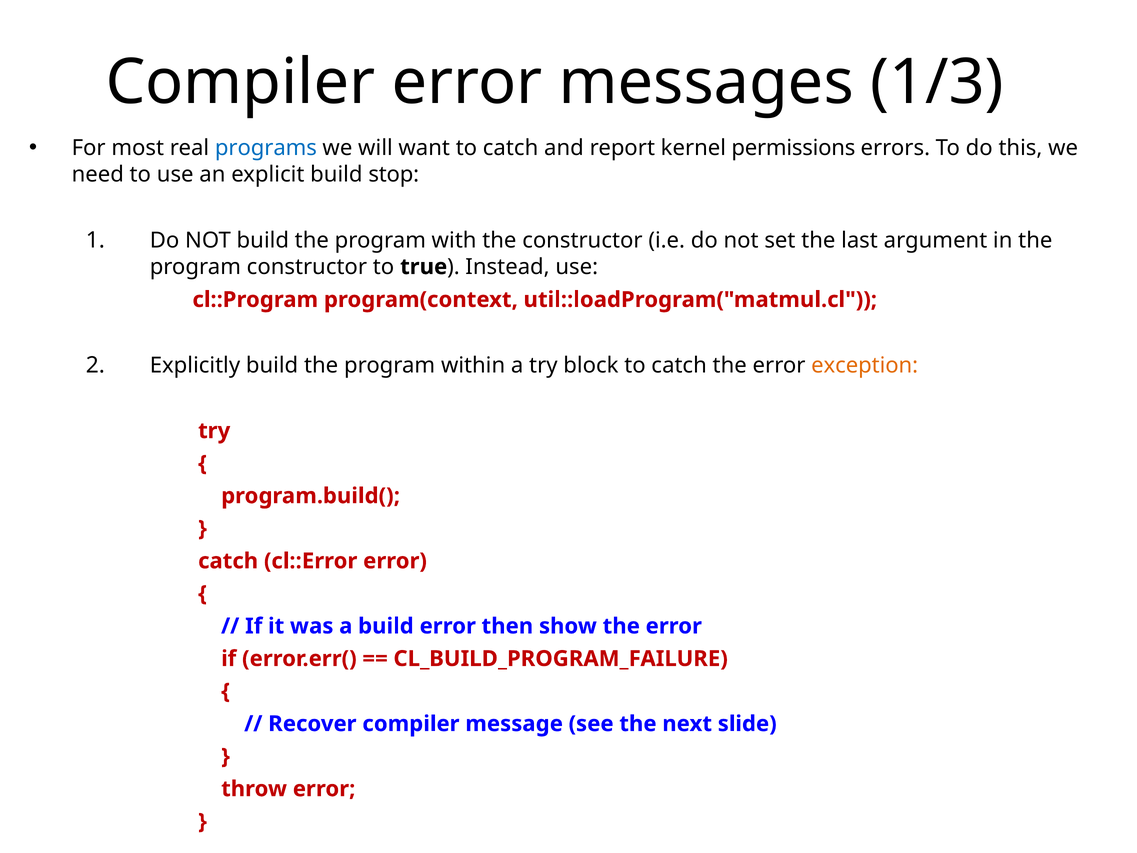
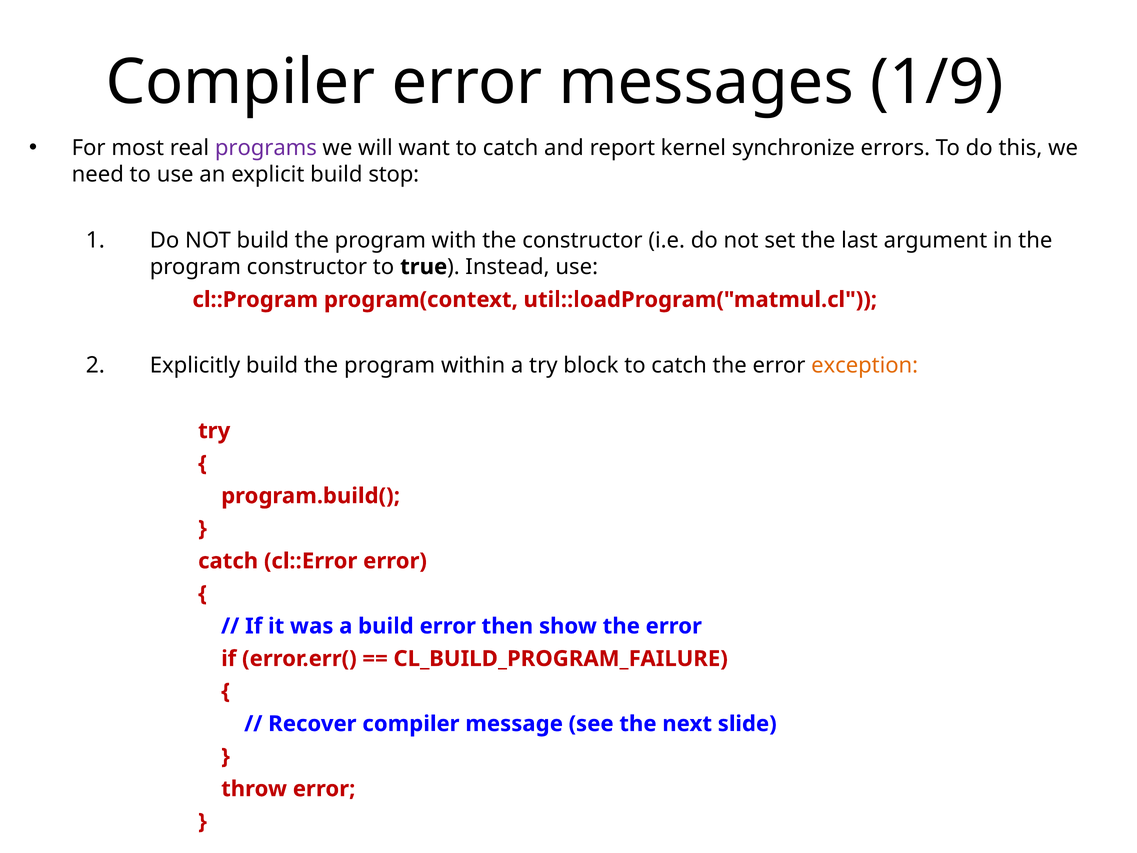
1/3: 1/3 -> 1/9 (937, 82)
programs colour: blue -> purple (266, 148)
permissions: permissions -> synchronize (793, 148)
